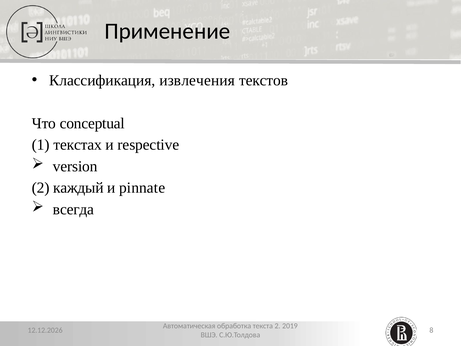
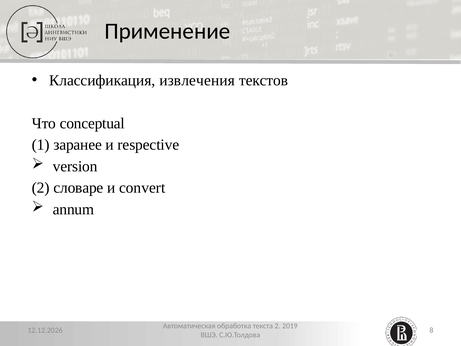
текстах: текстах -> заранее (78, 145)
каждый: каждый -> словаре (78, 188)
pinnate: pinnate -> convert (142, 188)
всегда: всегда -> annum (74, 209)
